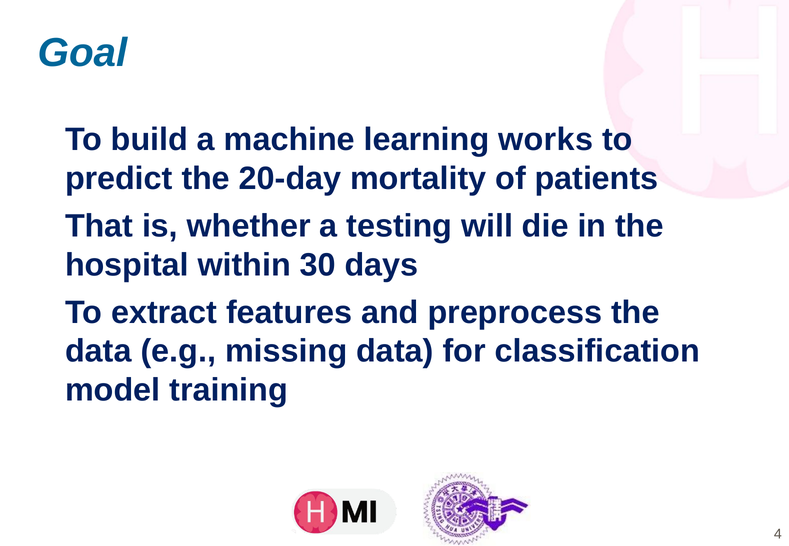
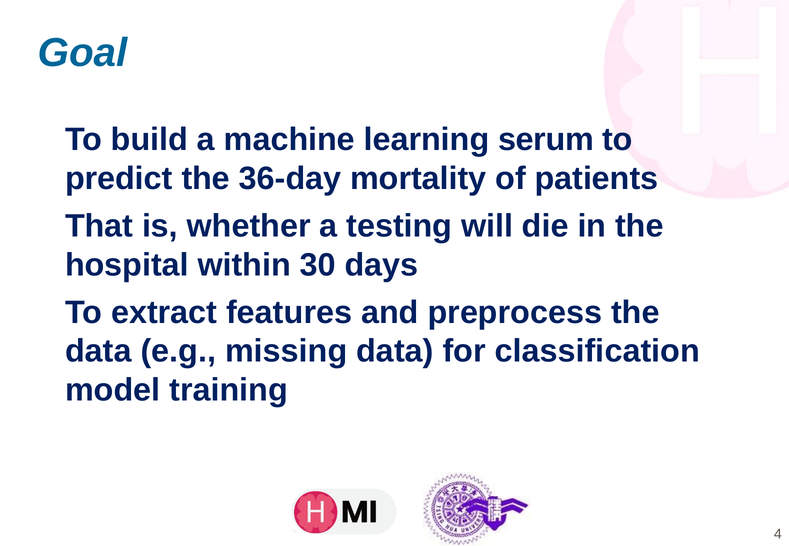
works: works -> serum (546, 140)
20-day: 20-day -> 36-day (290, 179)
